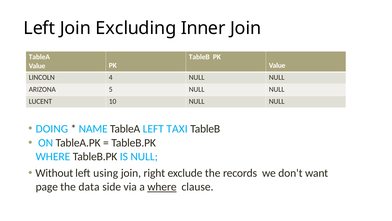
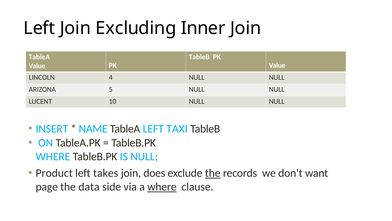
DOING: DOING -> INSERT (52, 128)
Without: Without -> Product (54, 173)
using: using -> takes (106, 173)
right: right -> does (154, 173)
the underline: none -> present (213, 173)
